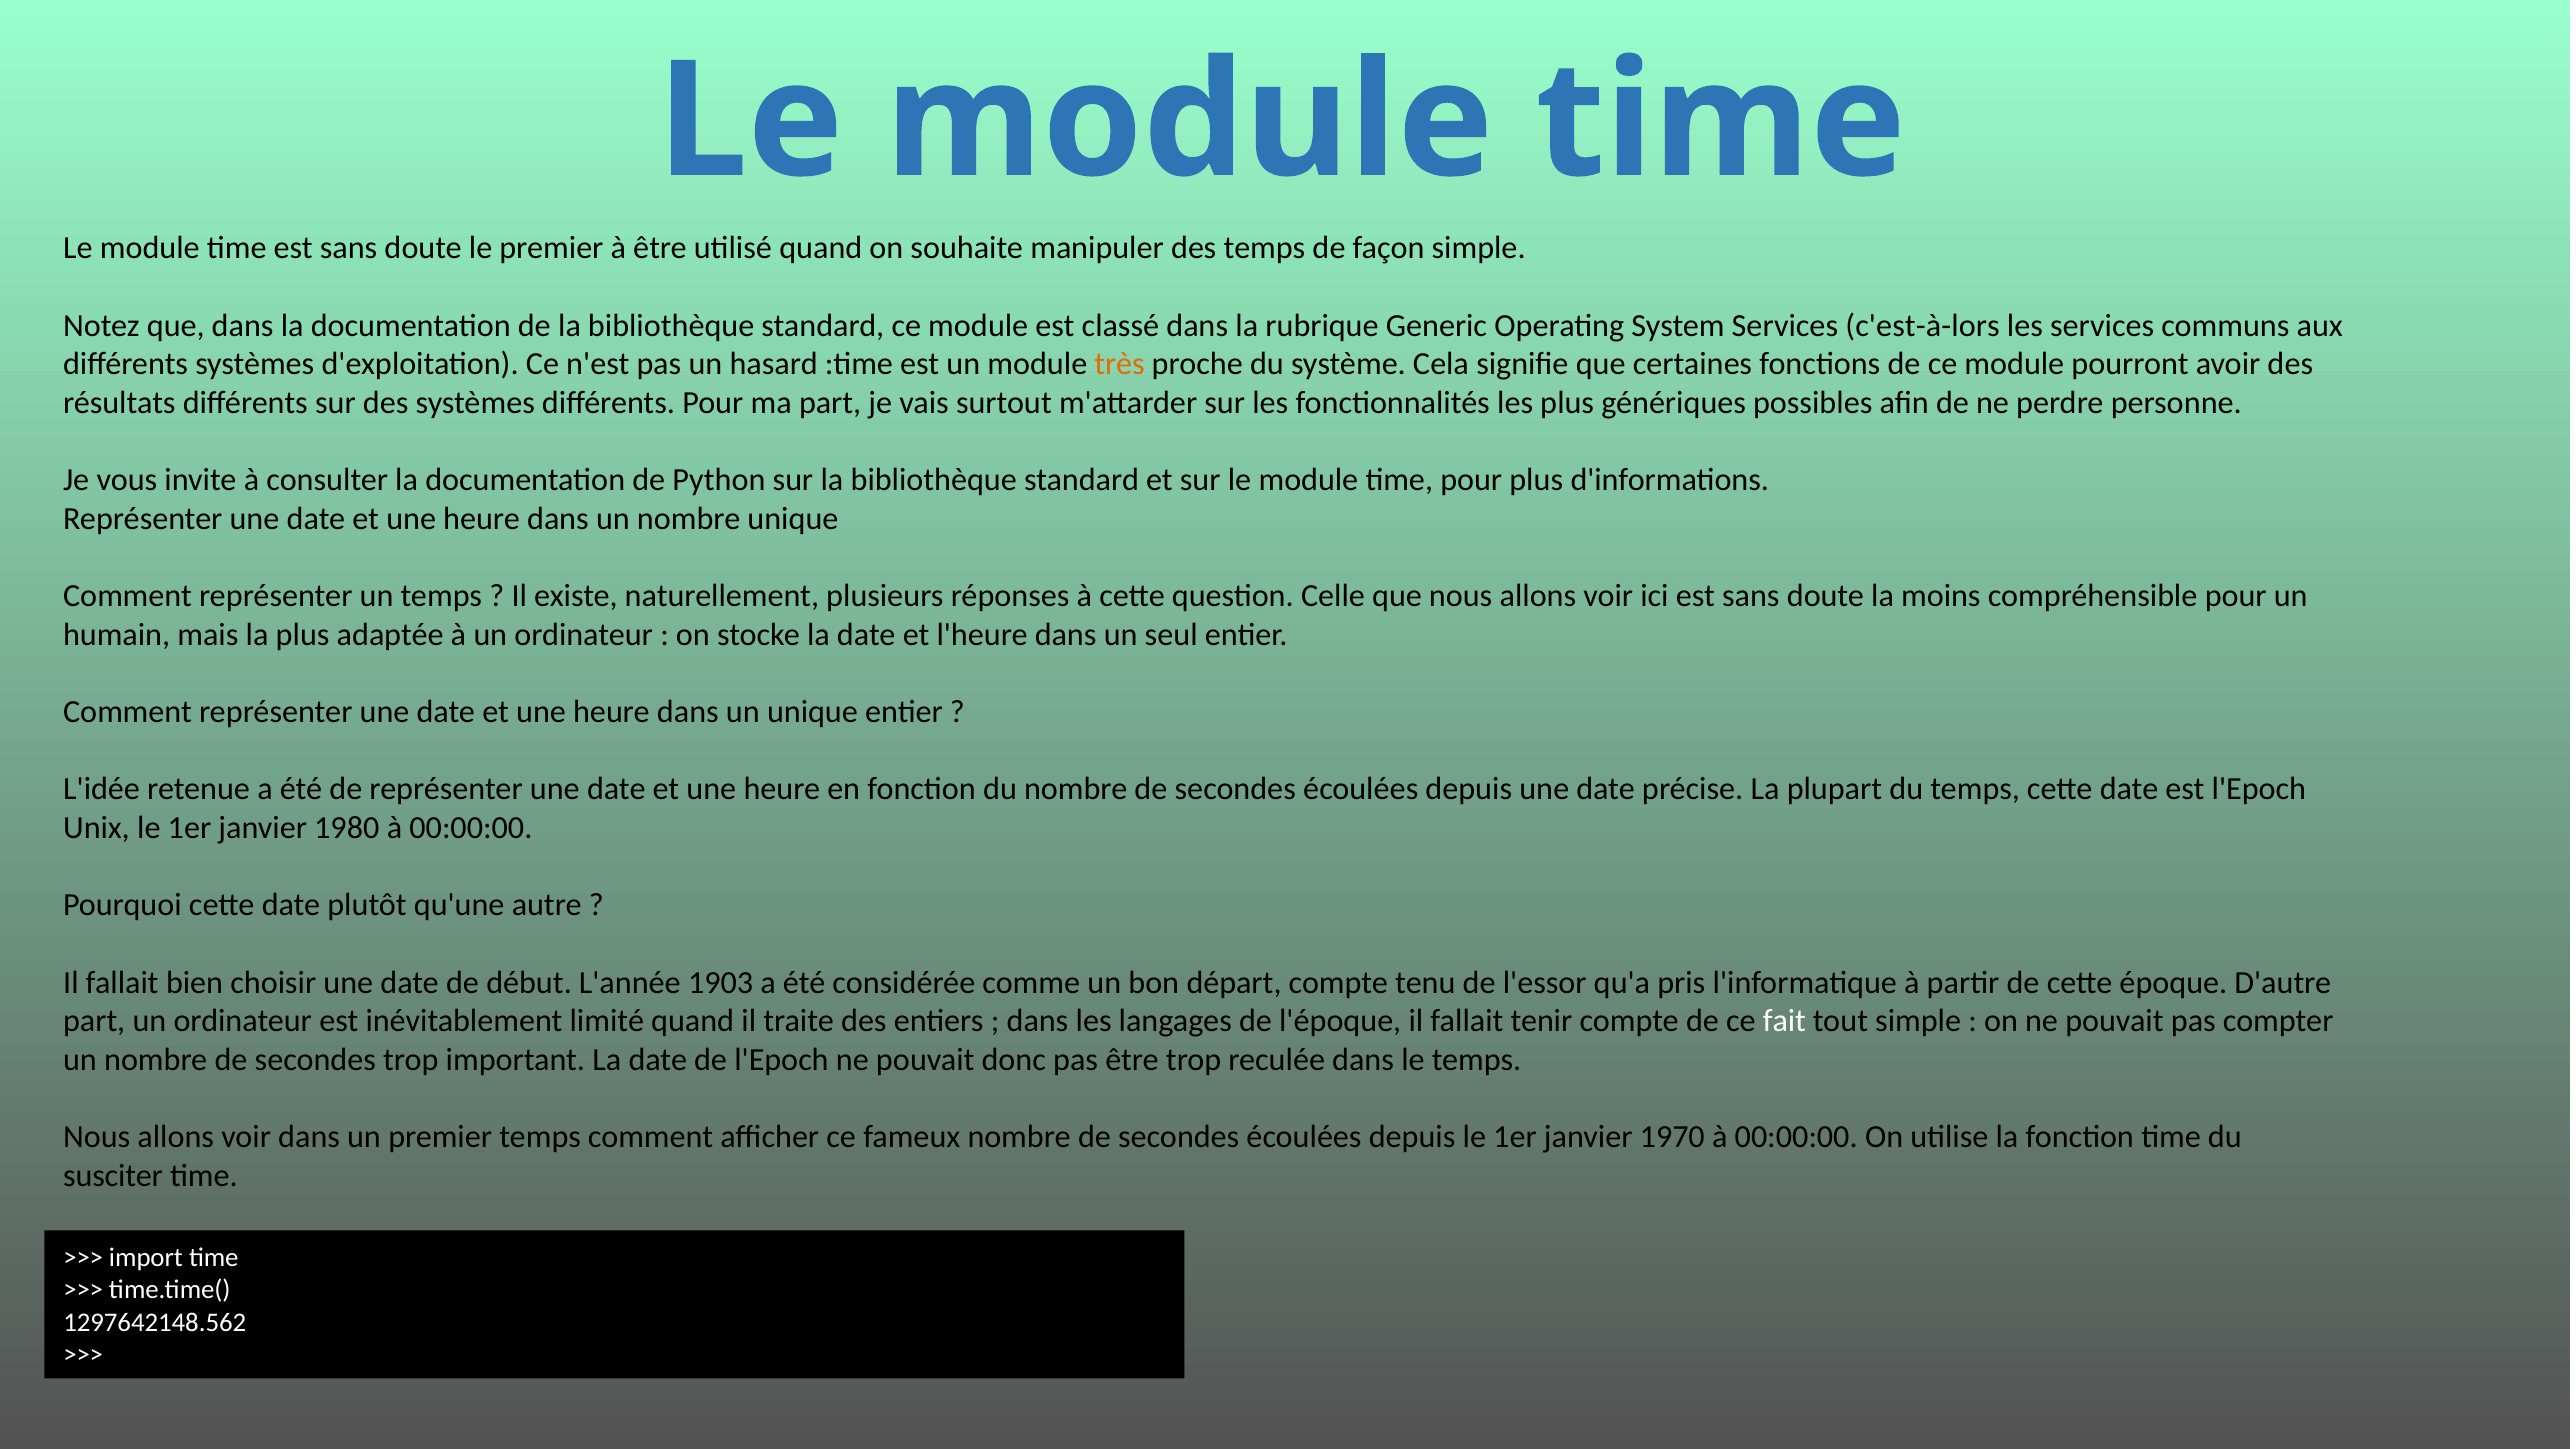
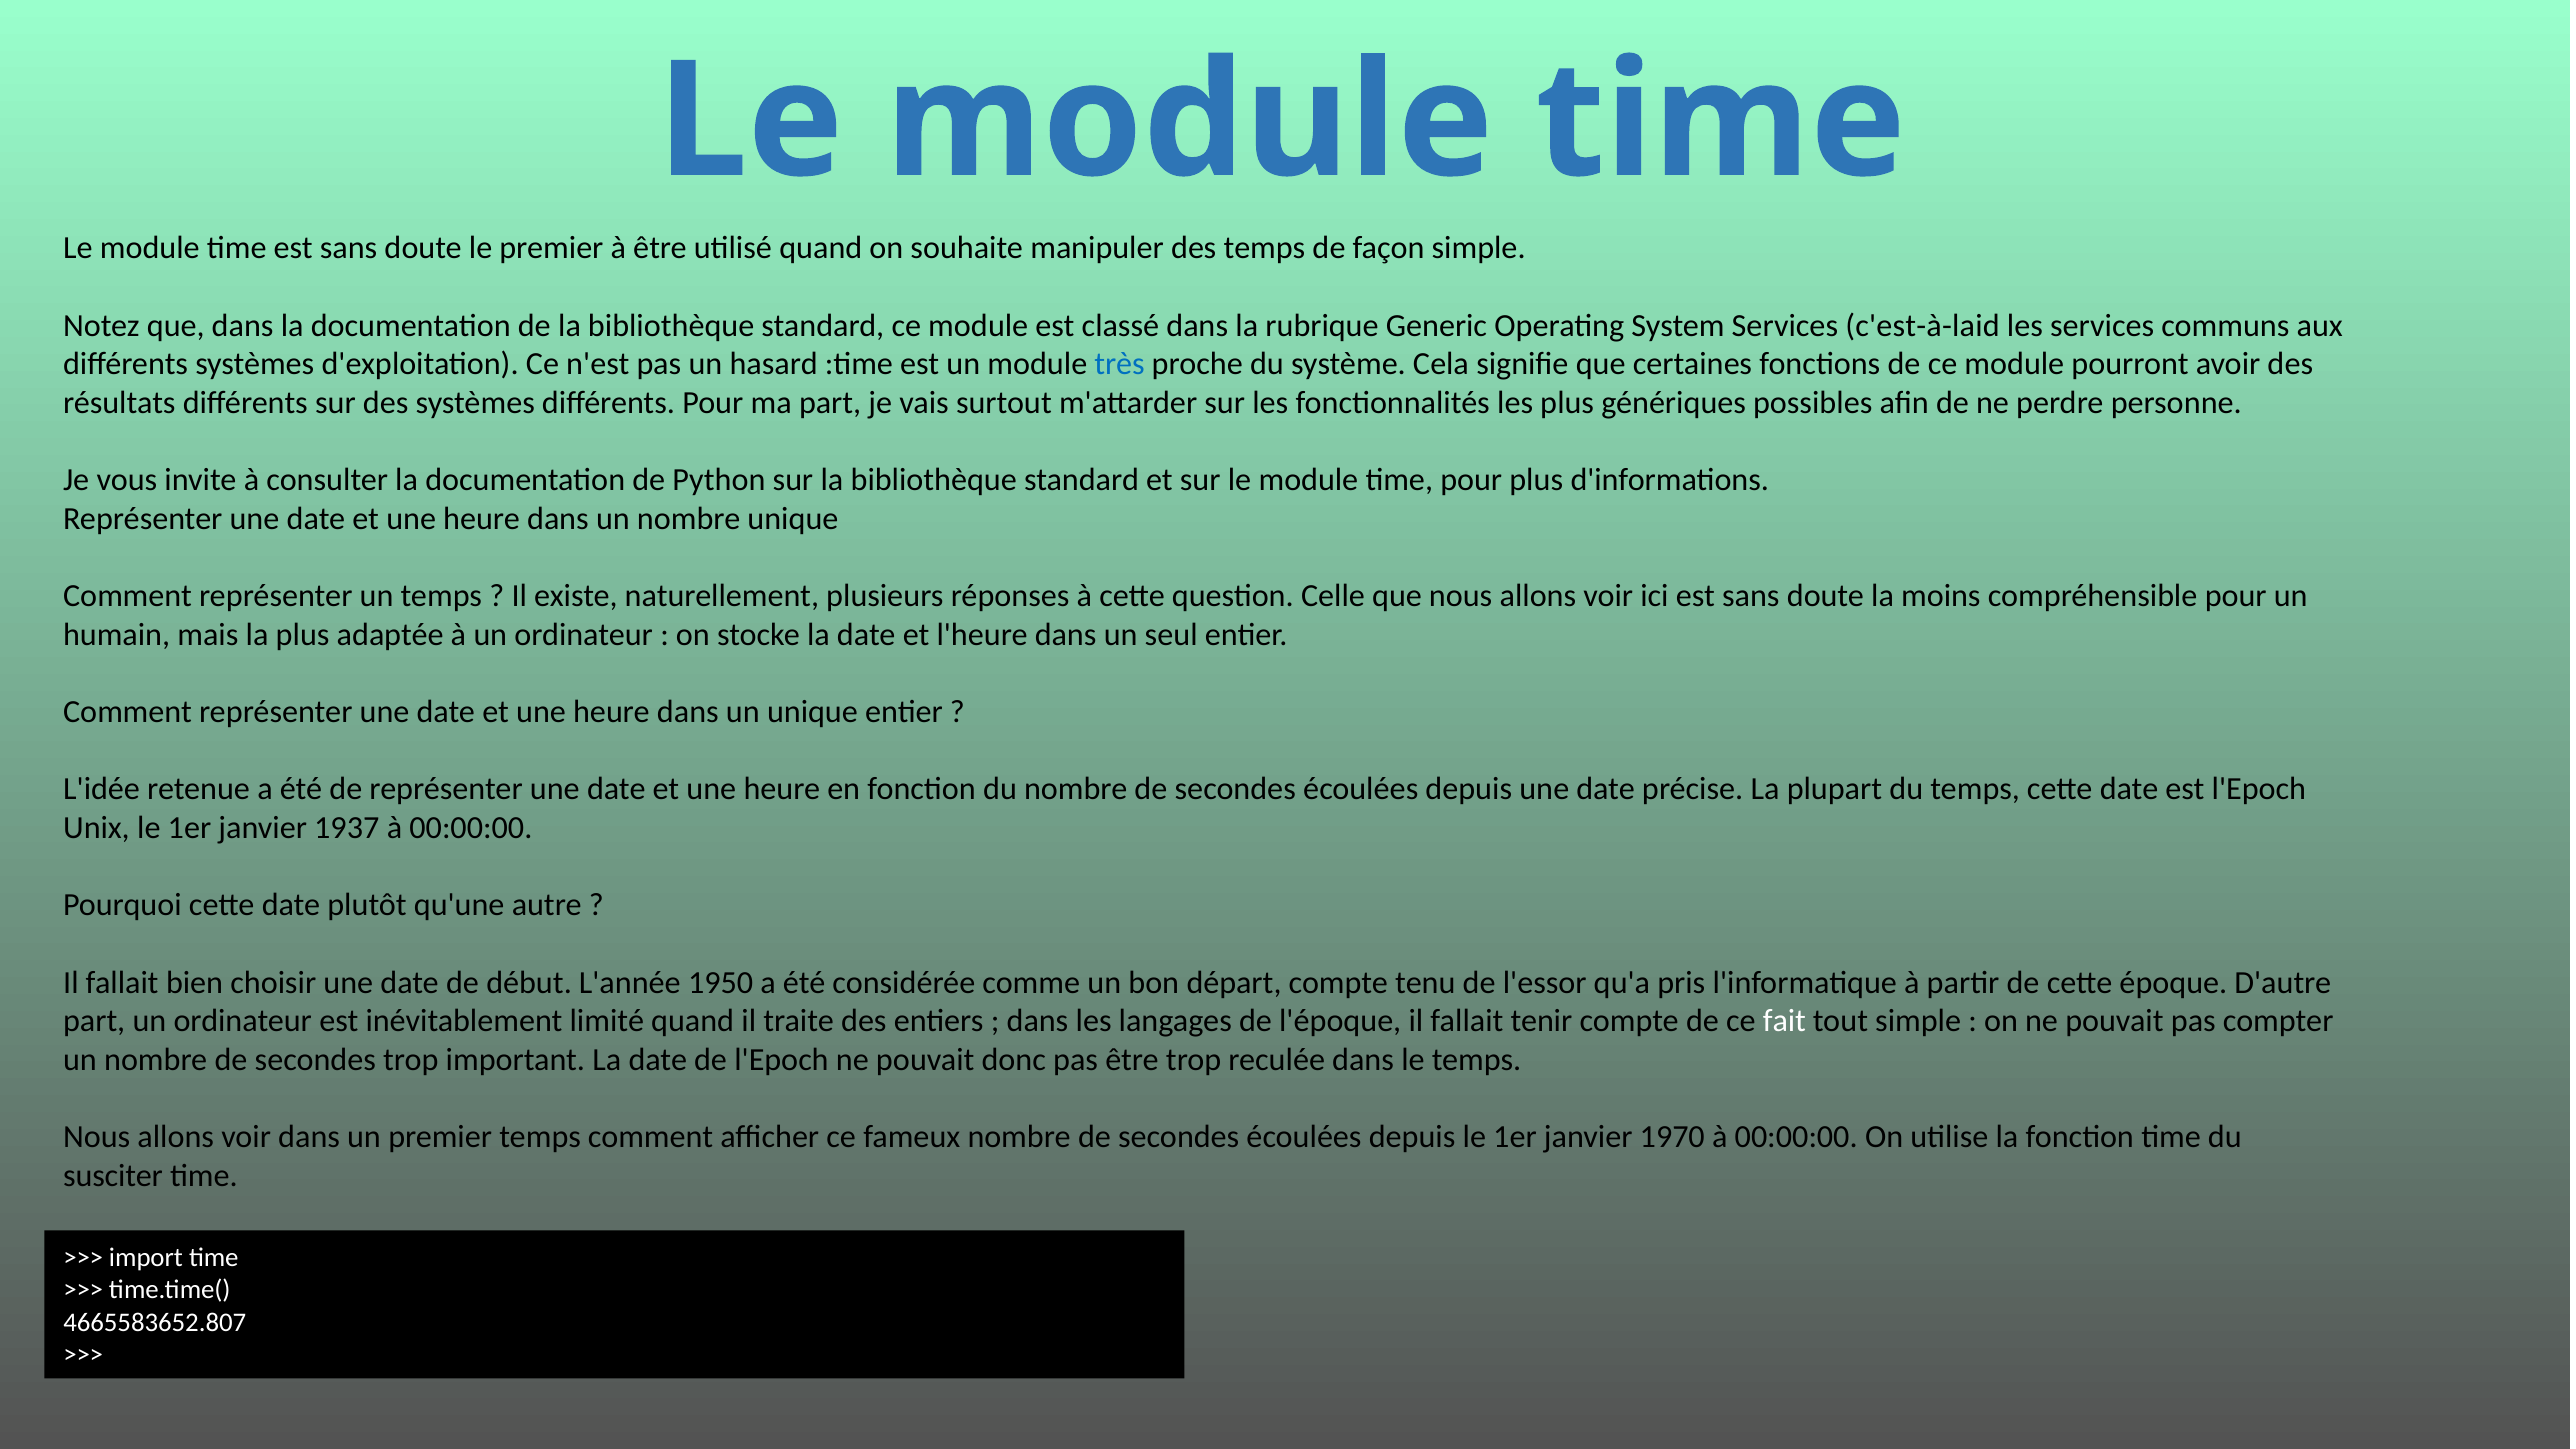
c'est-à-lors: c'est-à-lors -> c'est-à-laid (1923, 326)
très colour: orange -> blue (1120, 364)
1980: 1980 -> 1937 (347, 828)
1903: 1903 -> 1950 (721, 983)
1297642148.562: 1297642148.562 -> 4665583652.807 (155, 1322)
